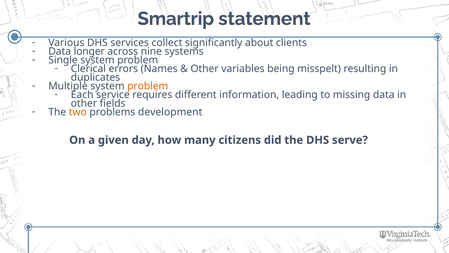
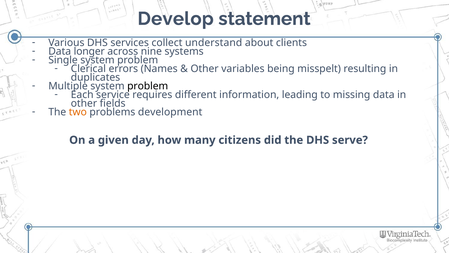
Smartrip: Smartrip -> Develop (176, 19)
significantly: significantly -> understand (214, 43)
problem colour: orange -> black (148, 86)
